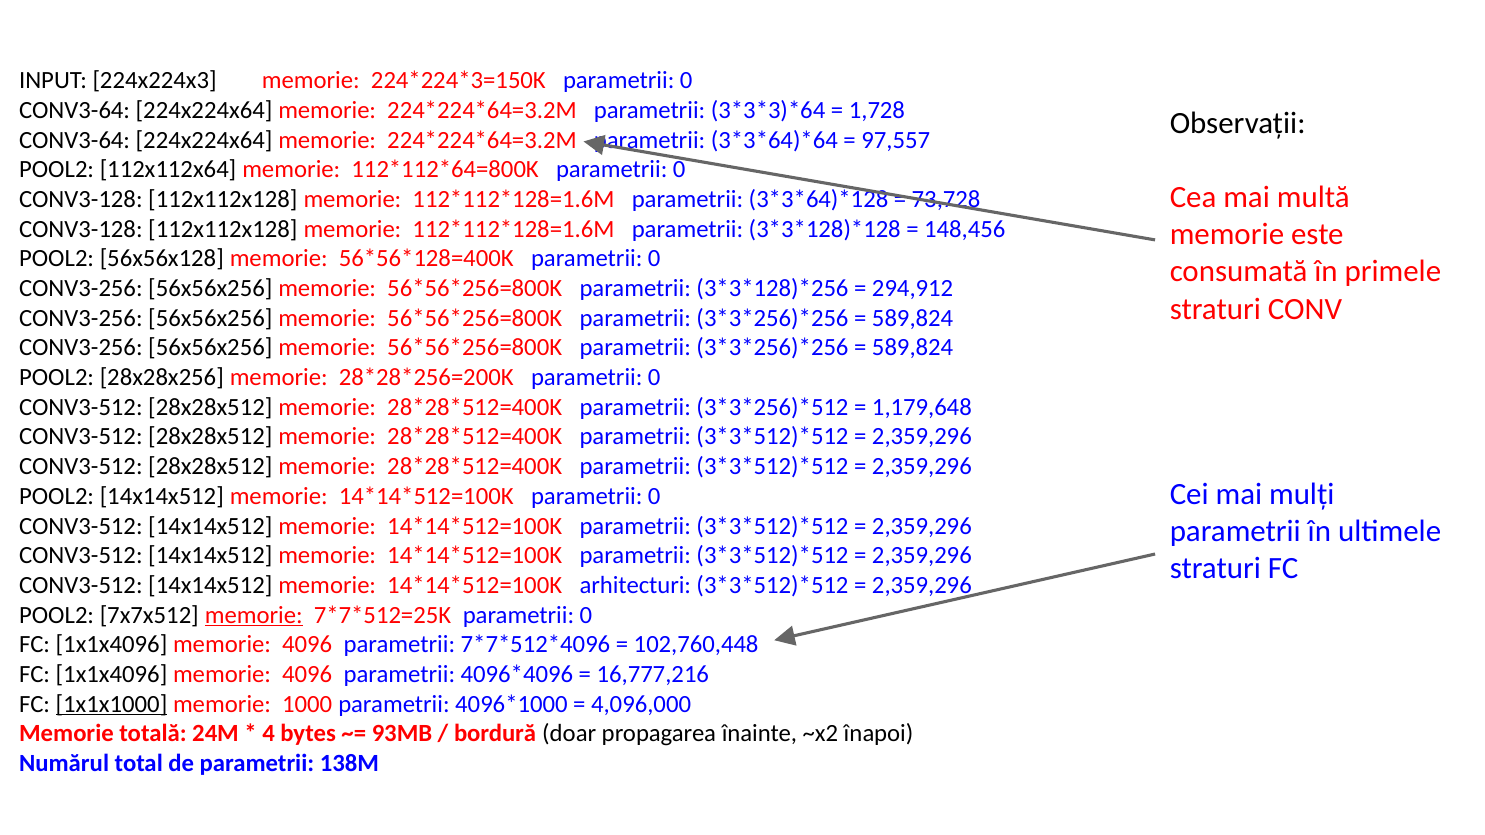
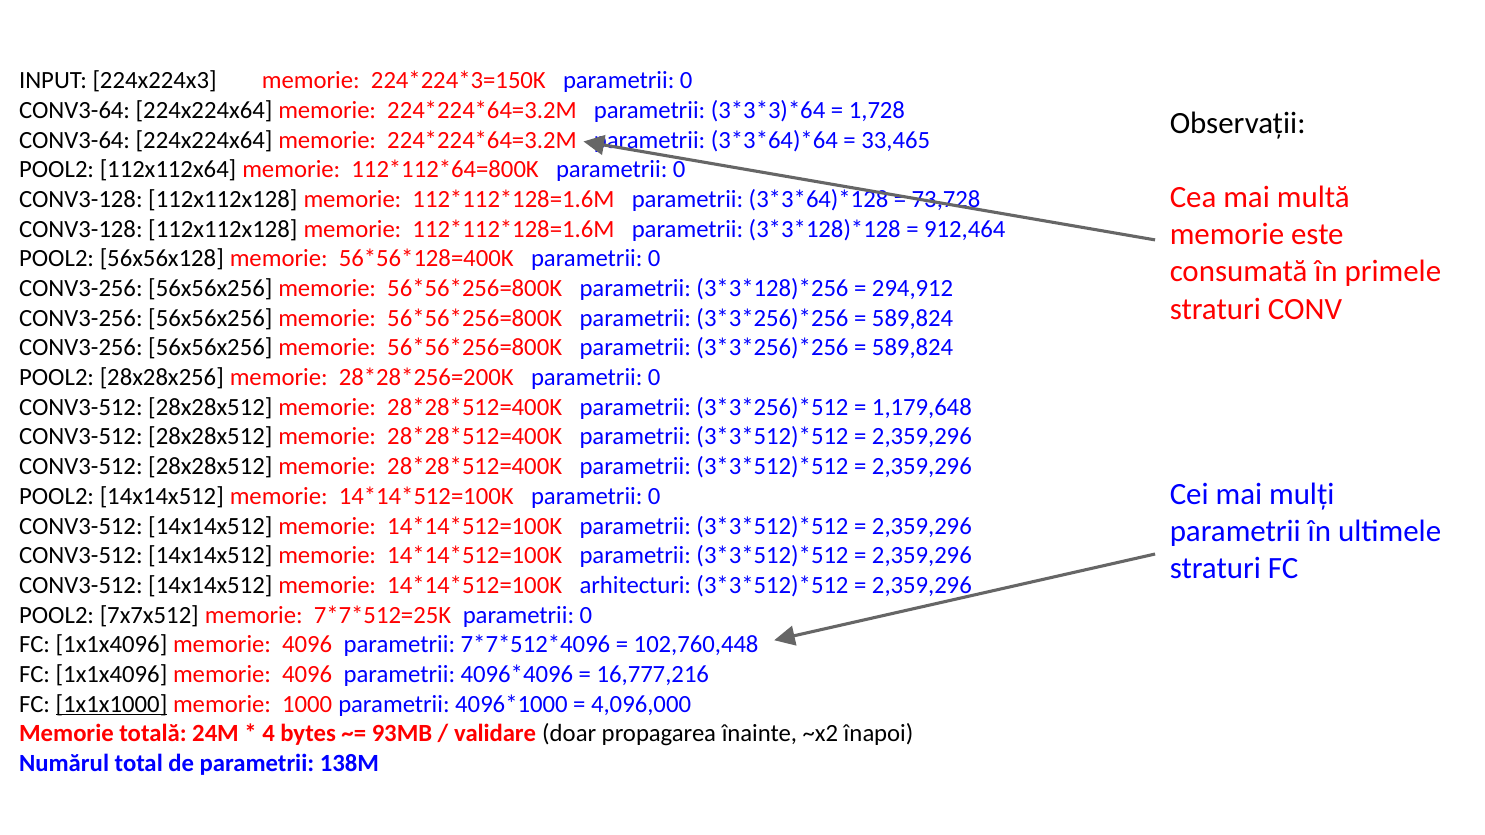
97,557: 97,557 -> 33,465 (896, 140)
148,456: 148,456 -> 912,464 (965, 229)
memorie underline: present -> none (254, 615)
bordură: bordură -> validare (495, 734)
